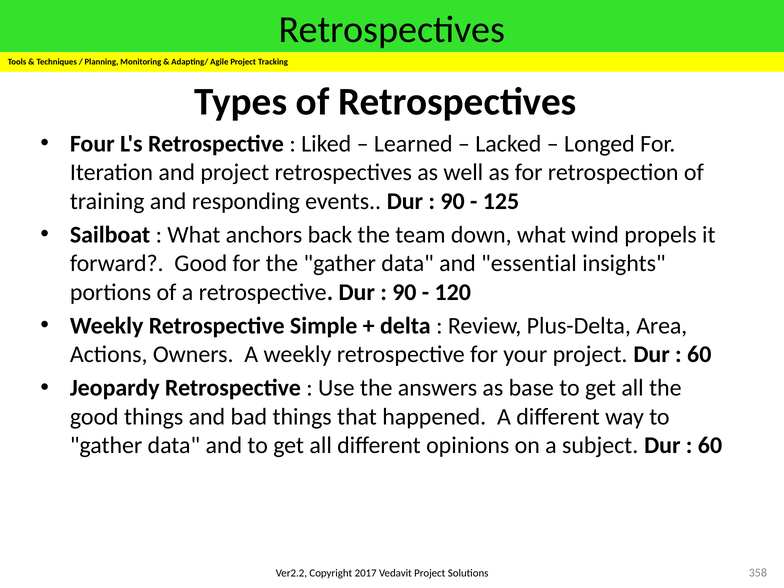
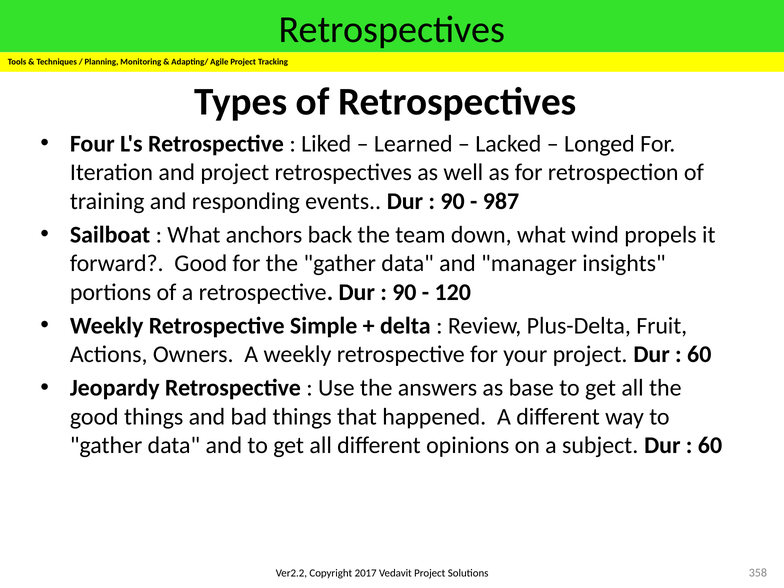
125: 125 -> 987 (501, 201)
essential: essential -> manager (529, 263)
Area: Area -> Fruit (662, 326)
